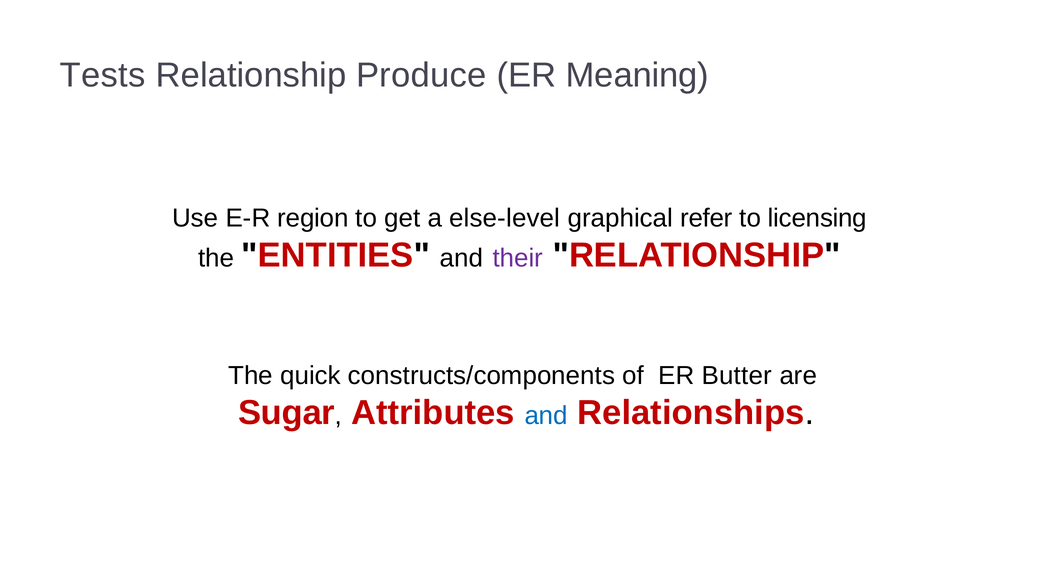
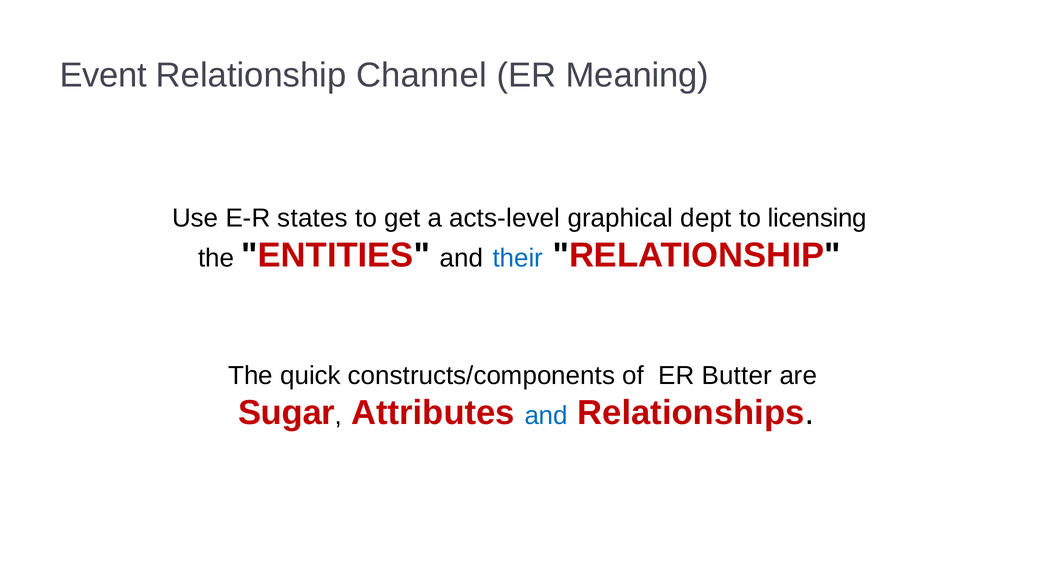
Tests: Tests -> Event (103, 75)
Produce: Produce -> Channel (421, 75)
region: region -> states (313, 218)
else-level: else-level -> acts-level (505, 218)
refer: refer -> dept (706, 218)
their colour: purple -> blue (518, 258)
